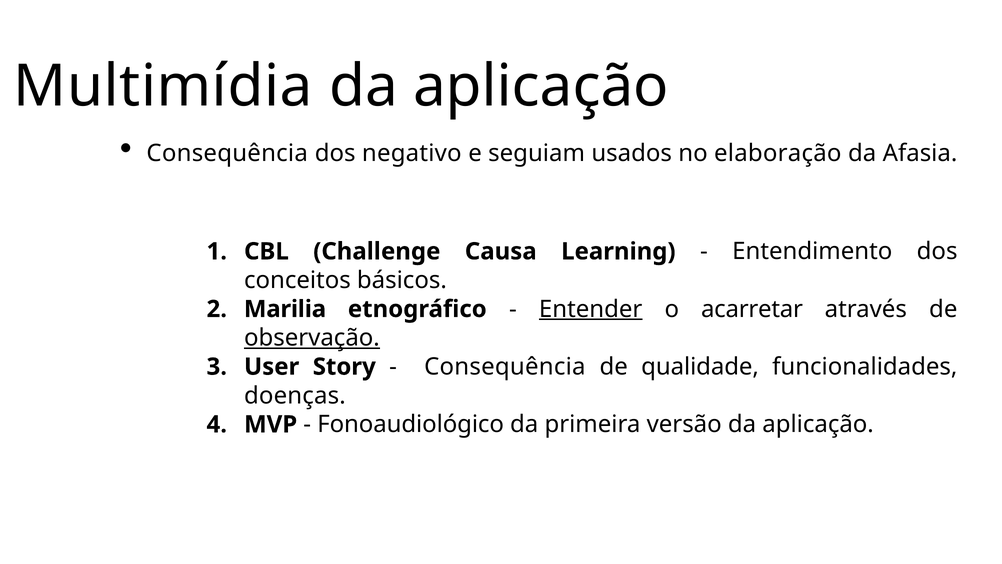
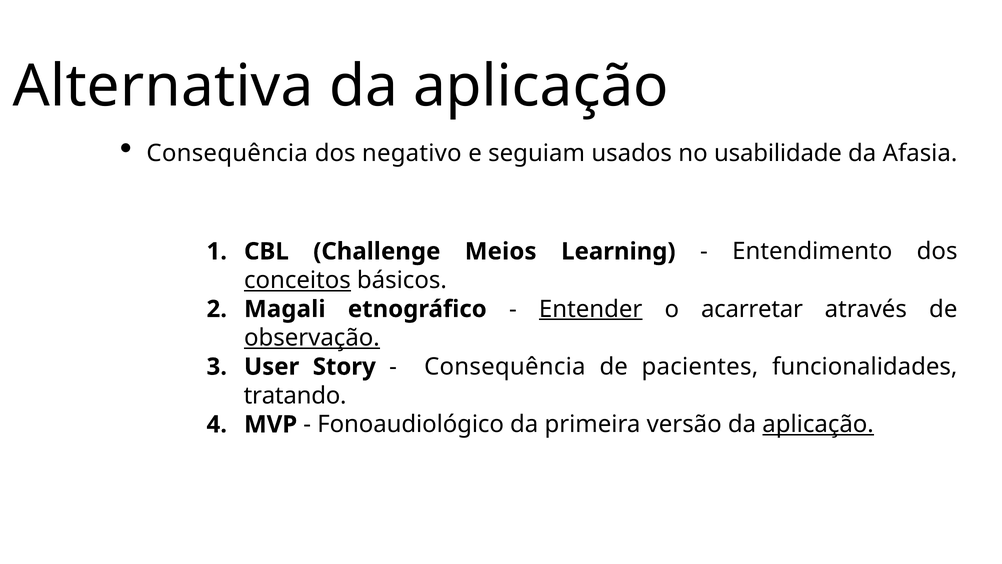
Multimídia: Multimídia -> Alternativa (163, 86)
elaboração: elaboração -> usabilidade (778, 153)
Causa: Causa -> Meios (501, 251)
conceitos underline: none -> present (297, 280)
Marilia: Marilia -> Magali (285, 309)
qualidade: qualidade -> pacientes (700, 367)
doenças: doenças -> tratando (295, 395)
aplicação underline: none -> present (818, 424)
